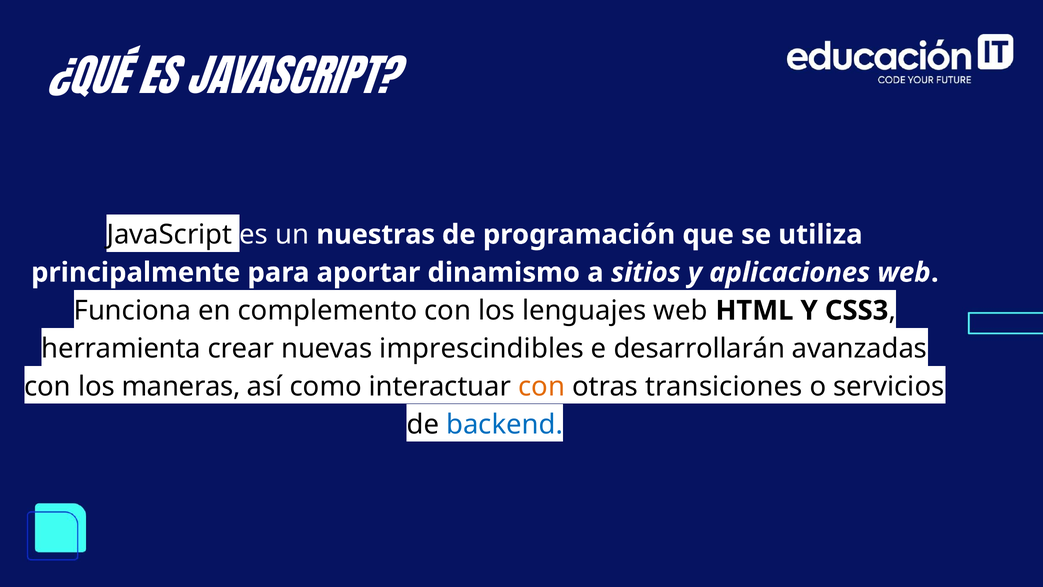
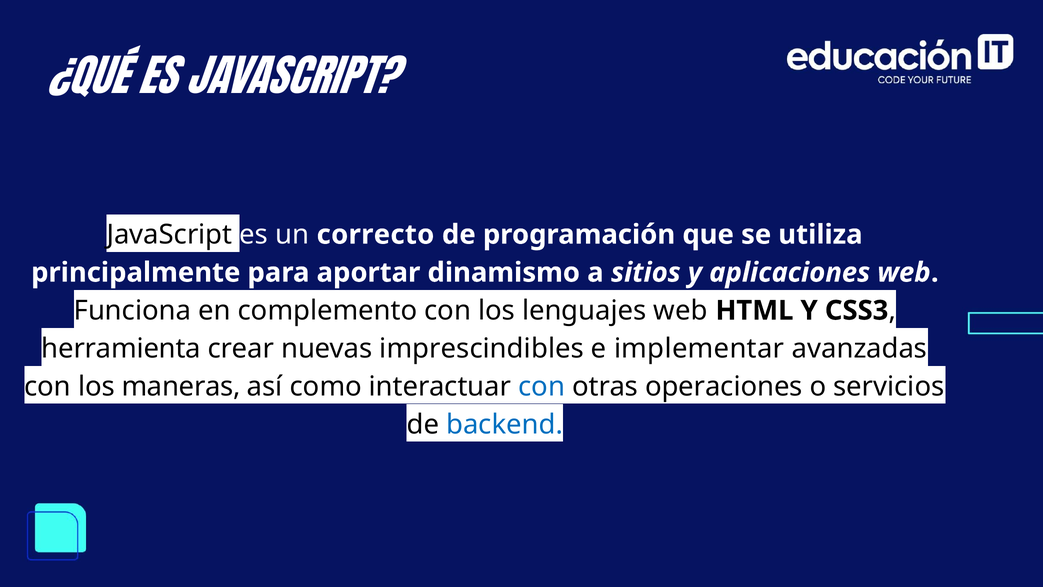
nuestras: nuestras -> correcto (375, 235)
desarrollarán: desarrollarán -> implementar (699, 348)
con colour: orange -> blue (542, 386)
transiciones: transiciones -> operaciones (724, 386)
